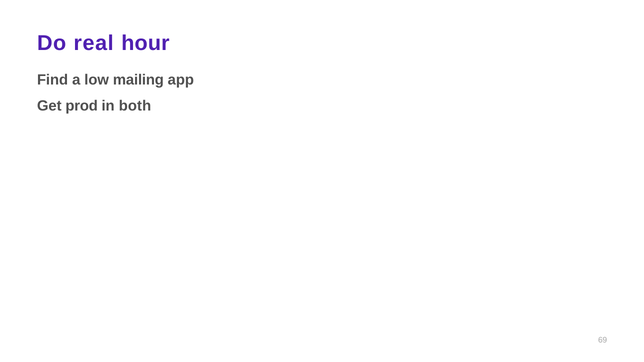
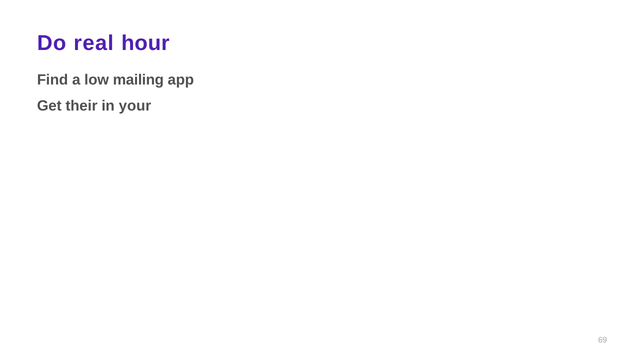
prod: prod -> their (82, 106)
both: both -> your (135, 106)
